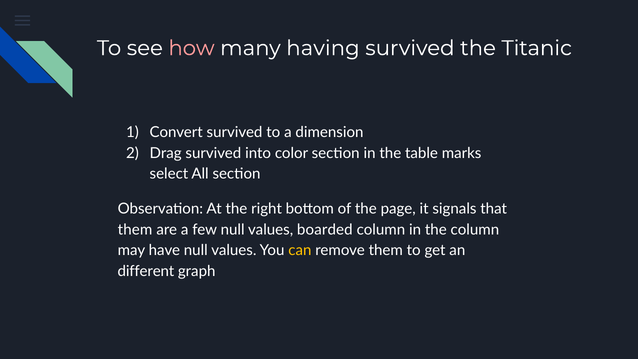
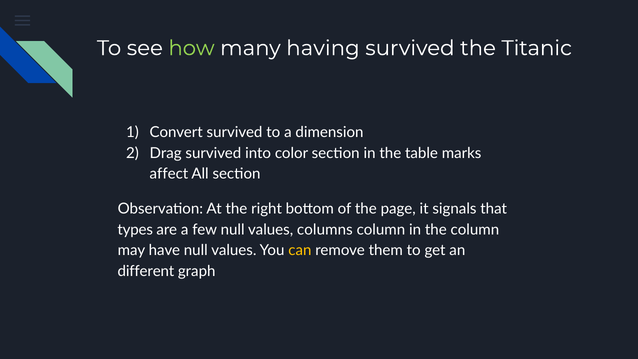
how colour: pink -> light green (192, 48)
select: select -> affect (169, 174)
them: them -> types (135, 230)
boarded: boarded -> columns (325, 230)
